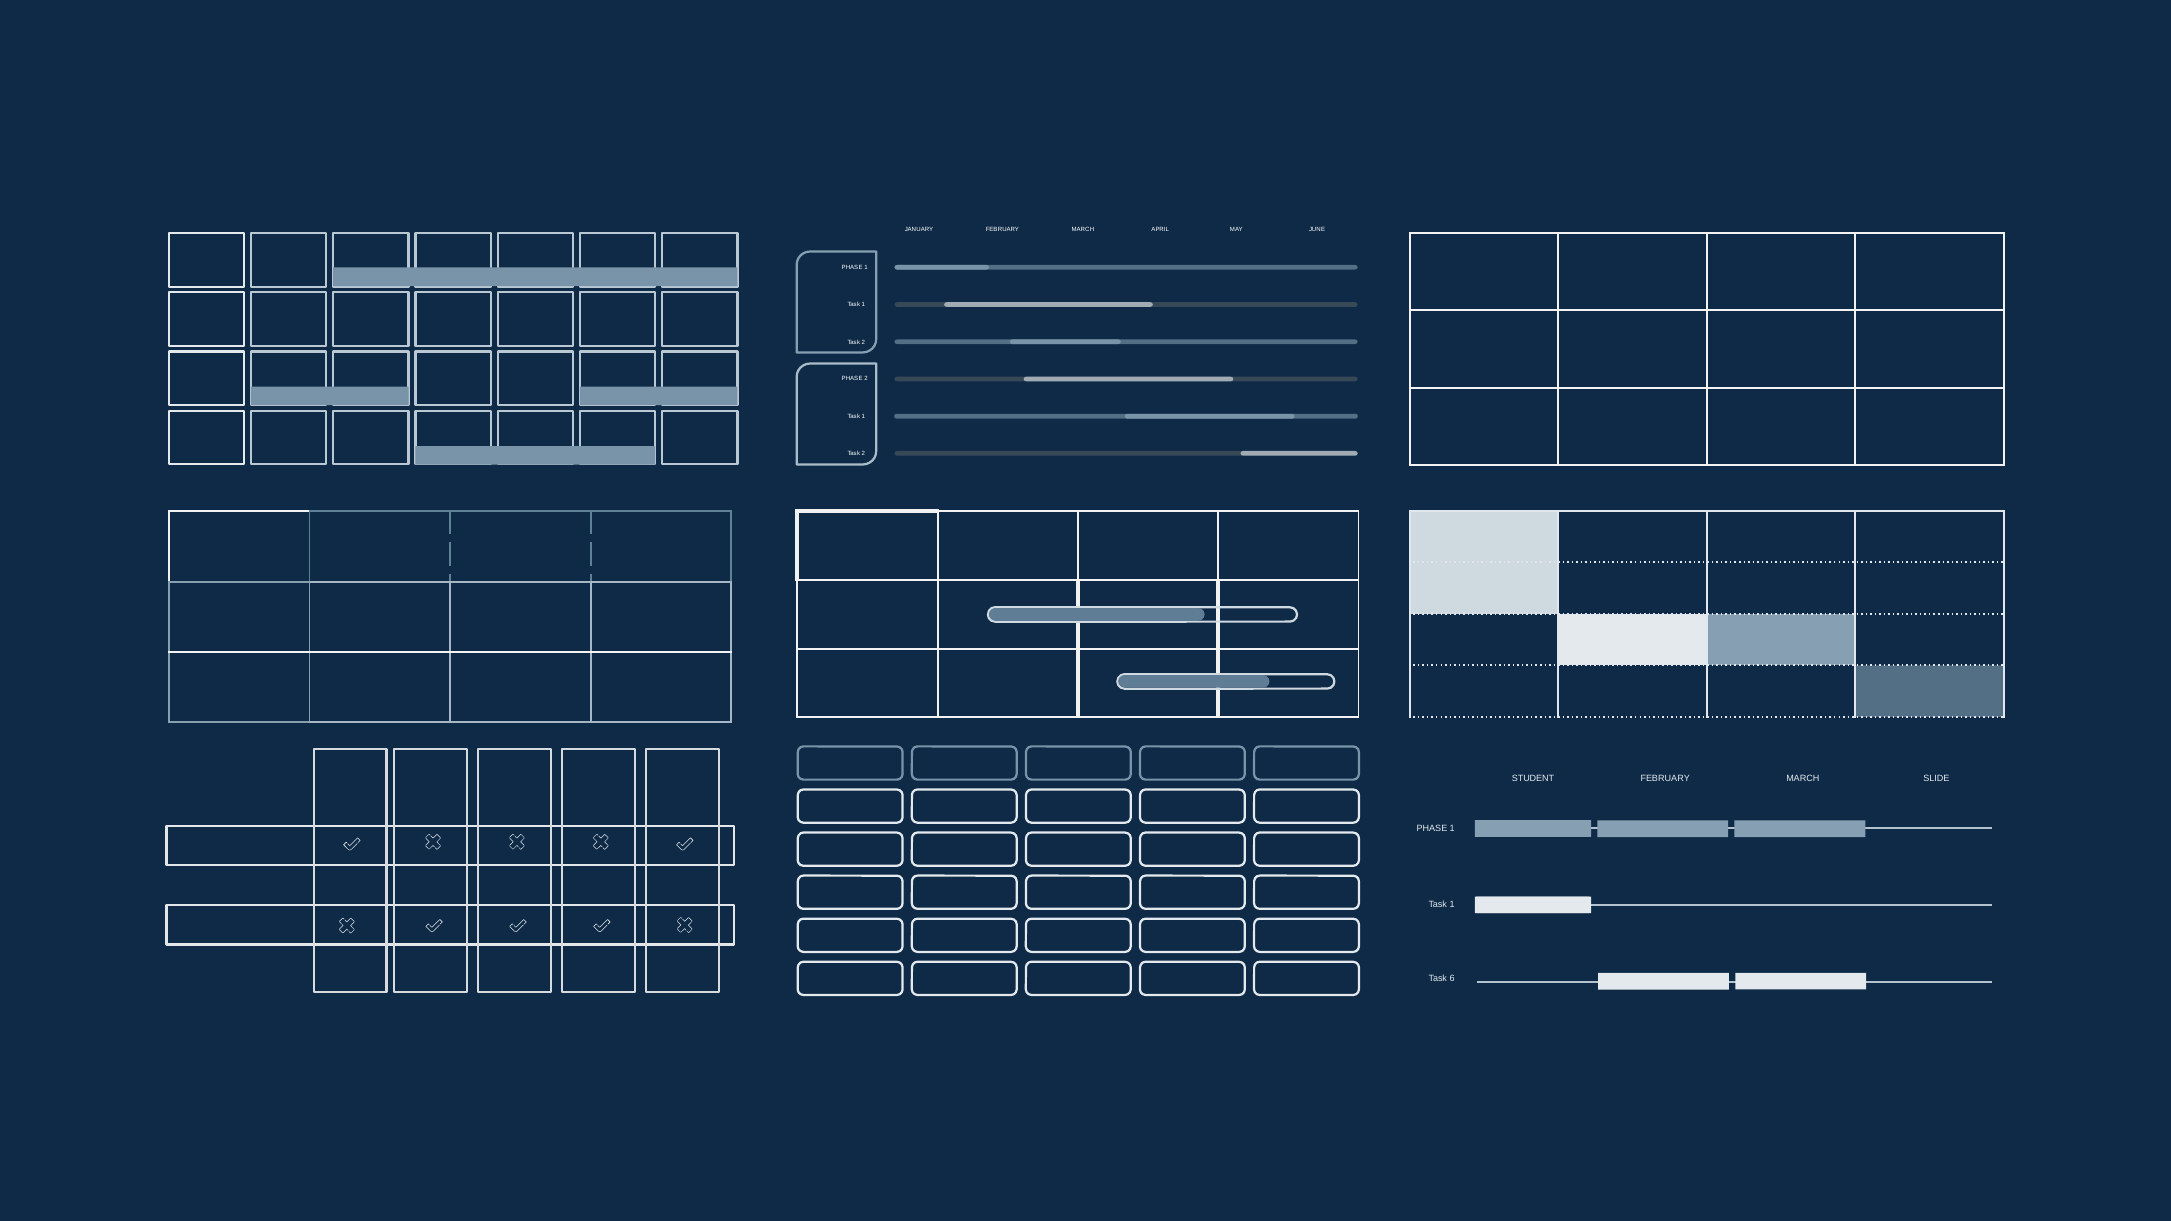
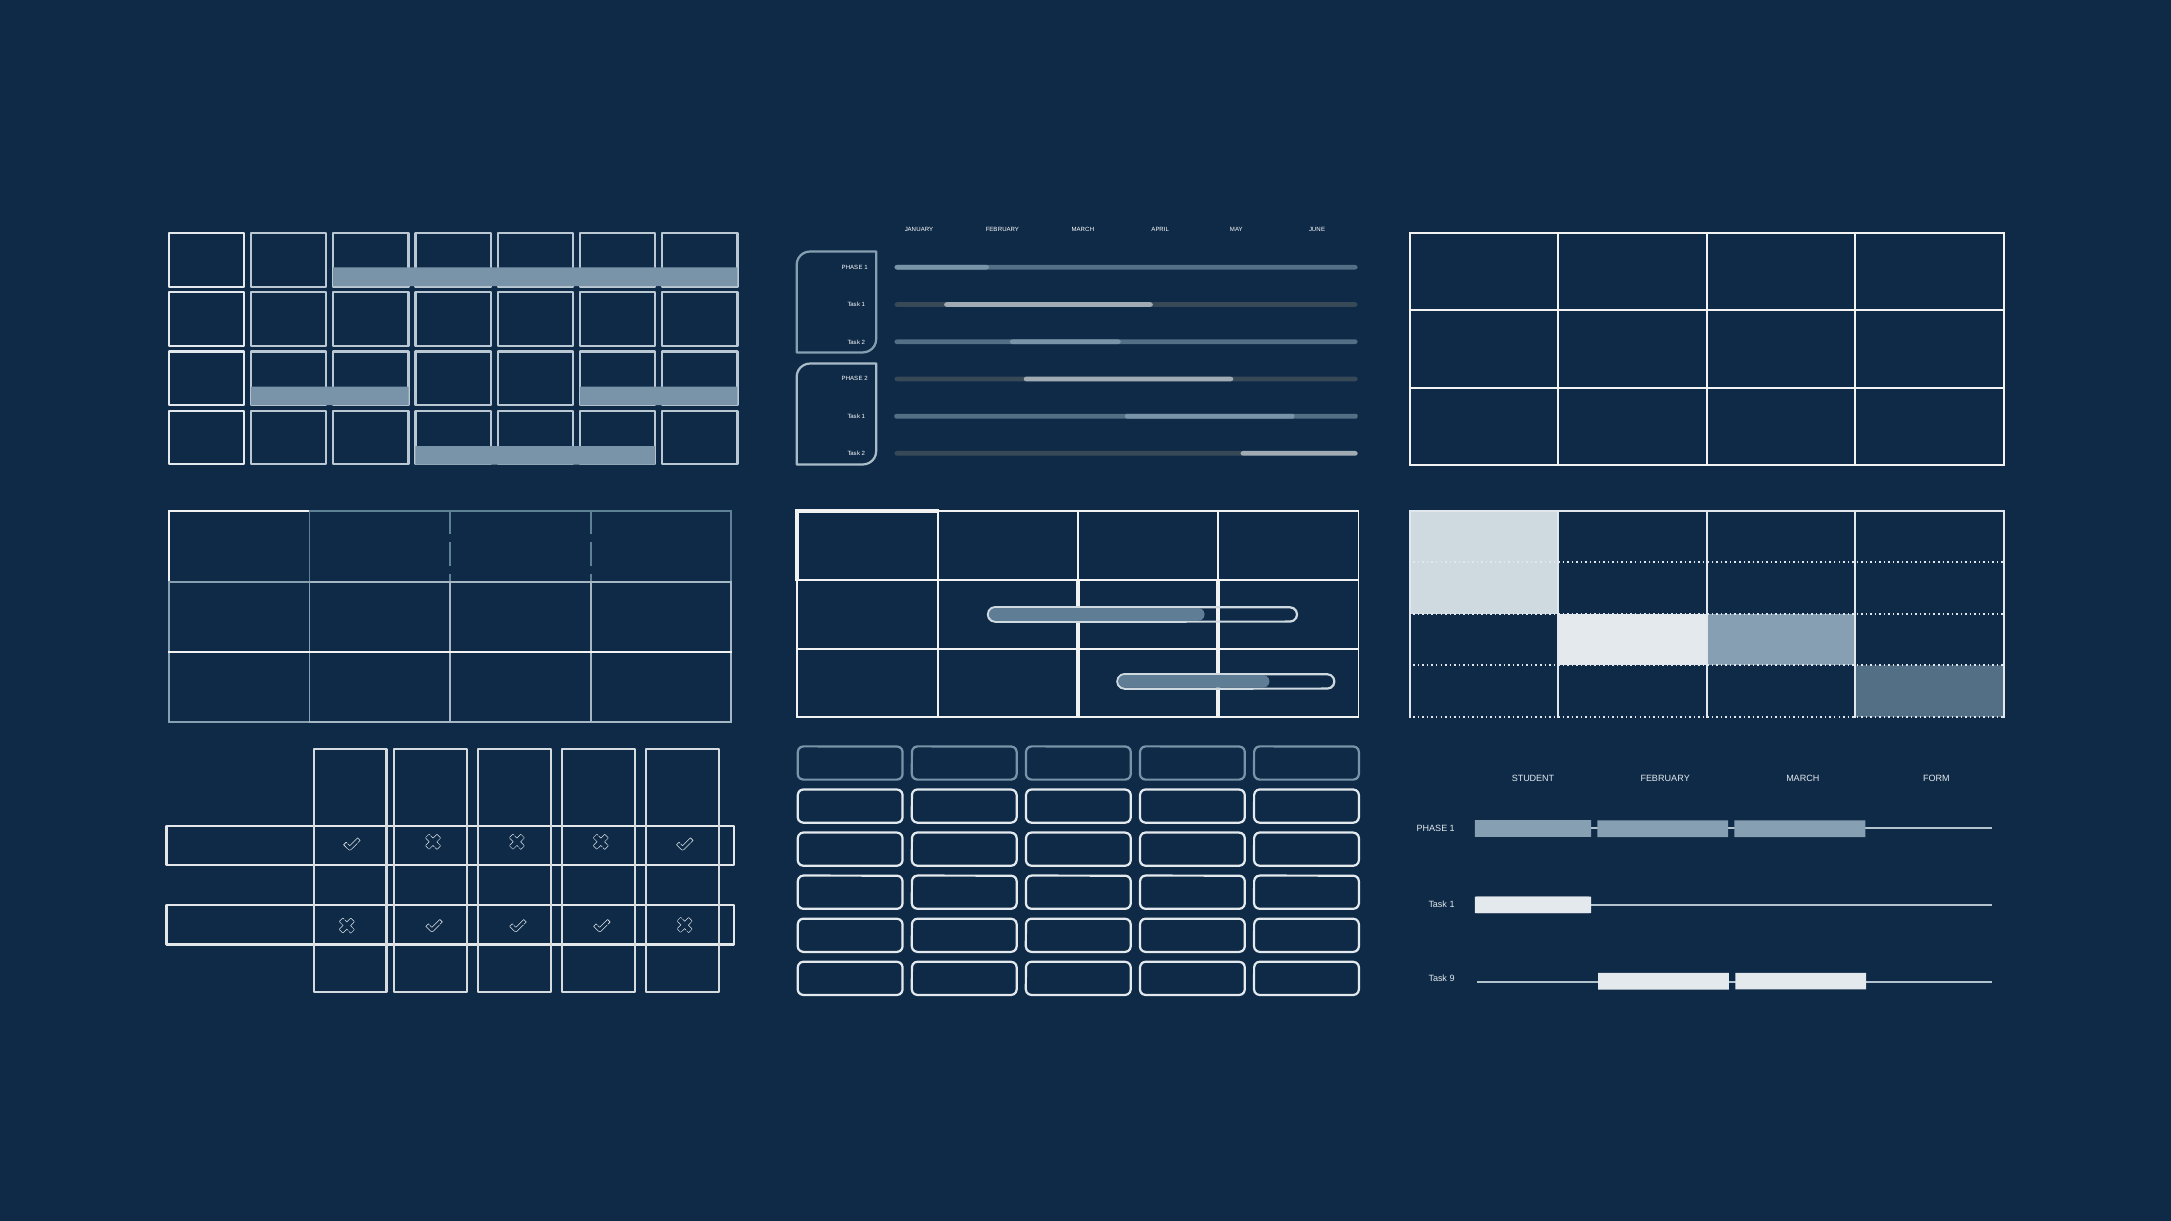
SLIDE: SLIDE -> FORM (1936, 779)
6: 6 -> 9 (1452, 979)
